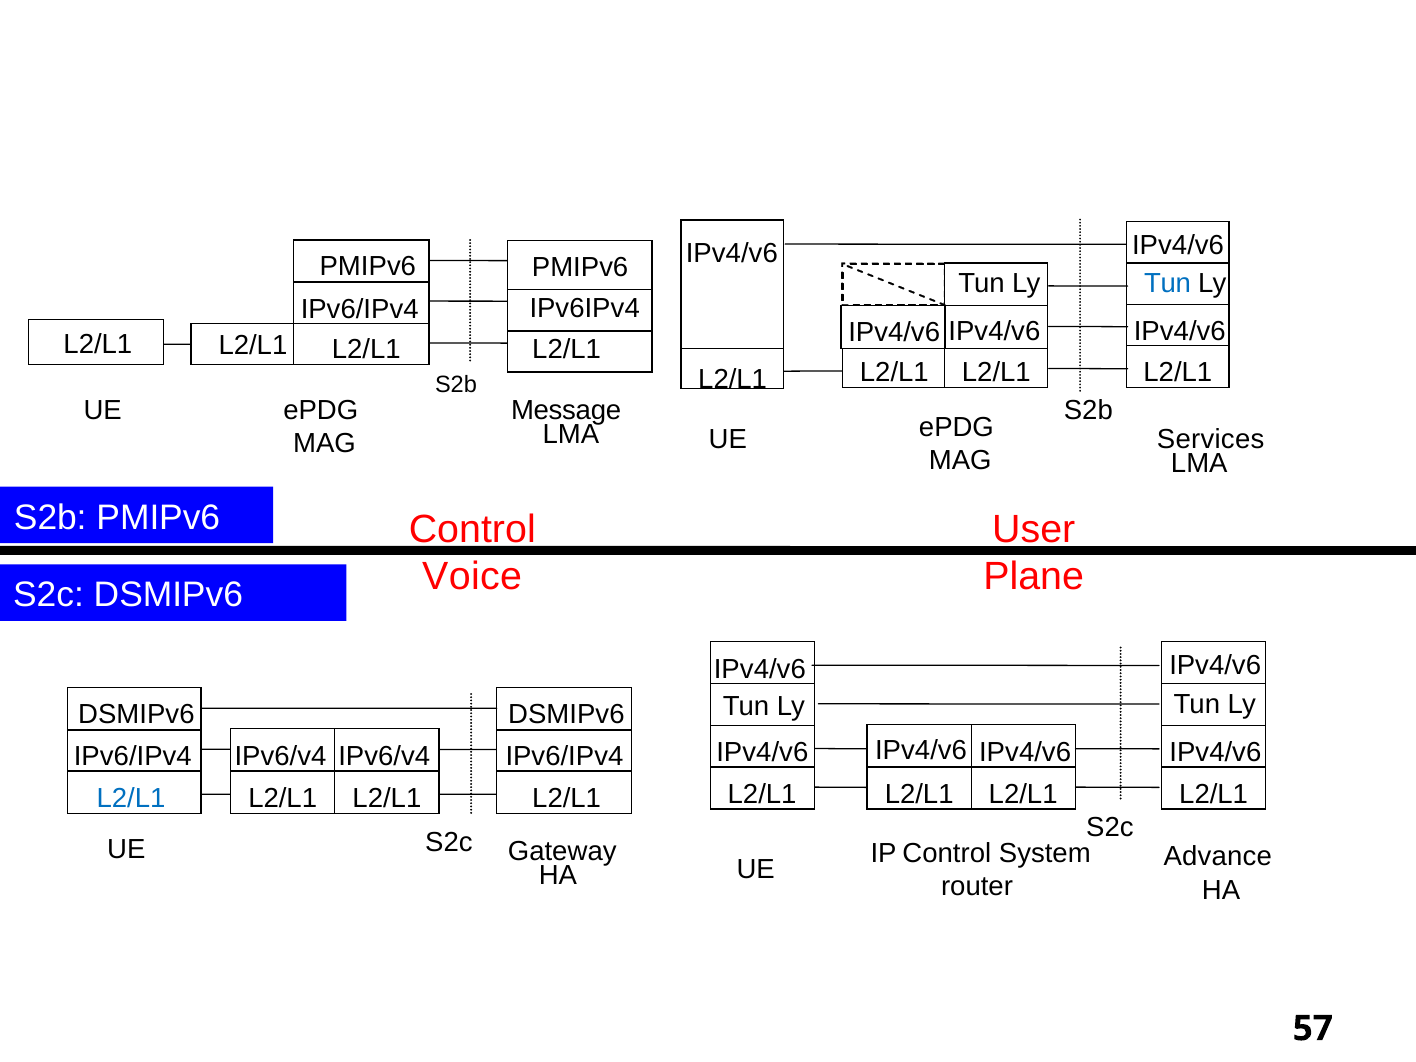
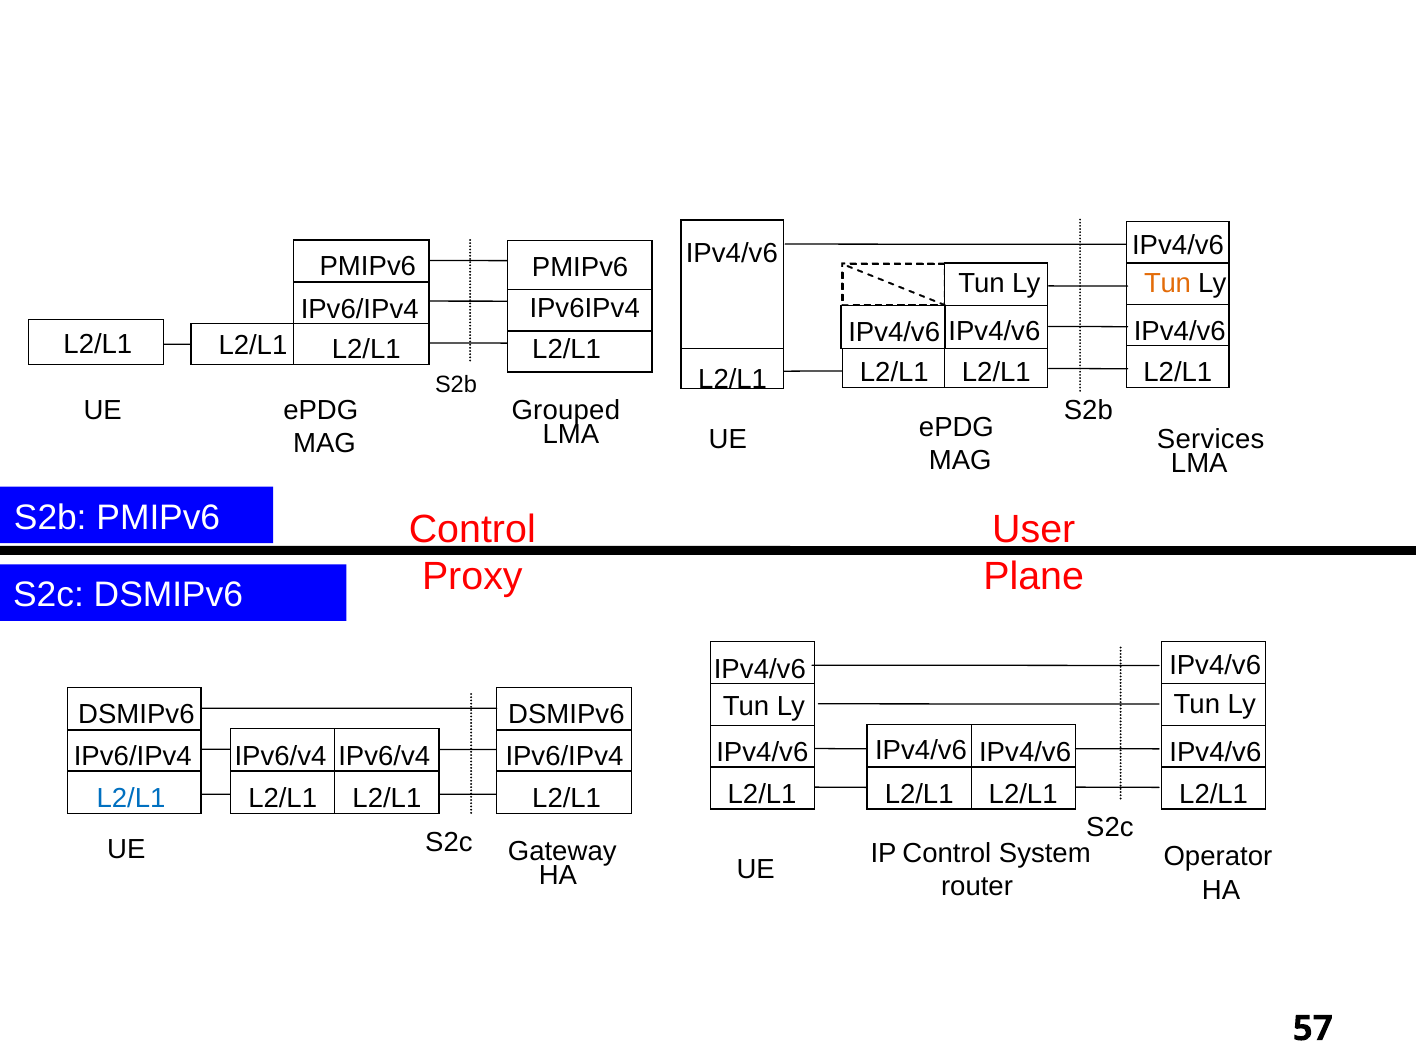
Tun colour: blue -> orange (1167, 284)
Message: Message -> Grouped (566, 411)
Voice: Voice -> Proxy (472, 577)
Advance: Advance -> Operator (1218, 856)
